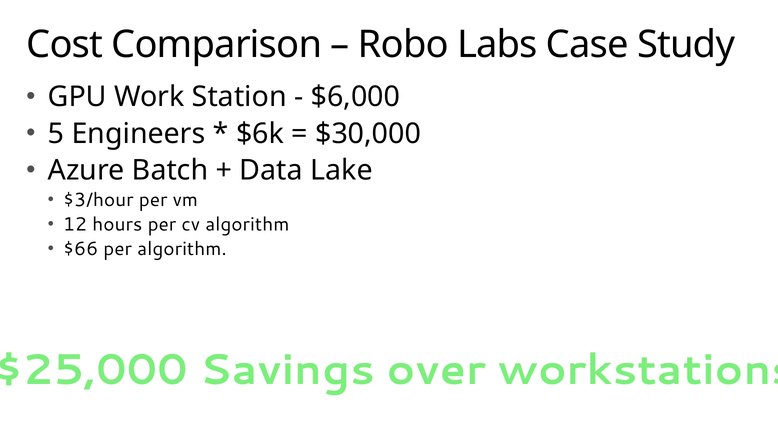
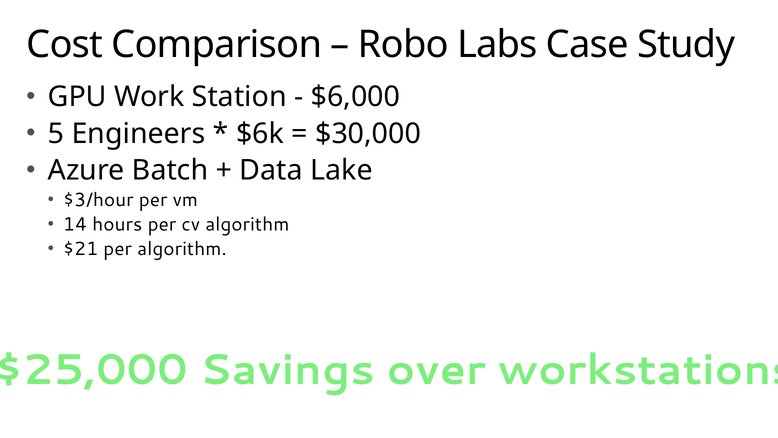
12: 12 -> 14 (75, 224)
$66: $66 -> $21 (81, 249)
